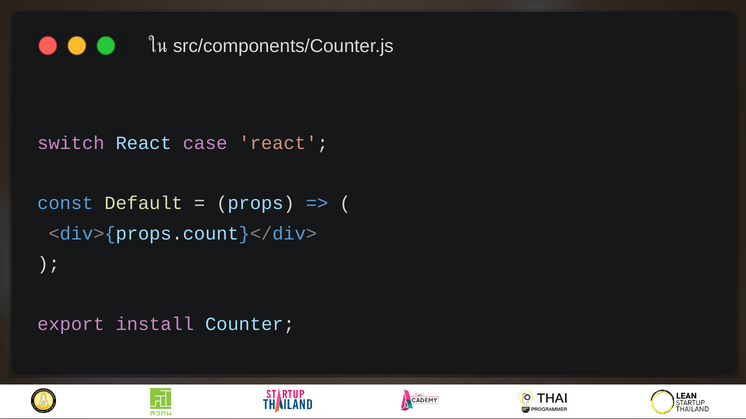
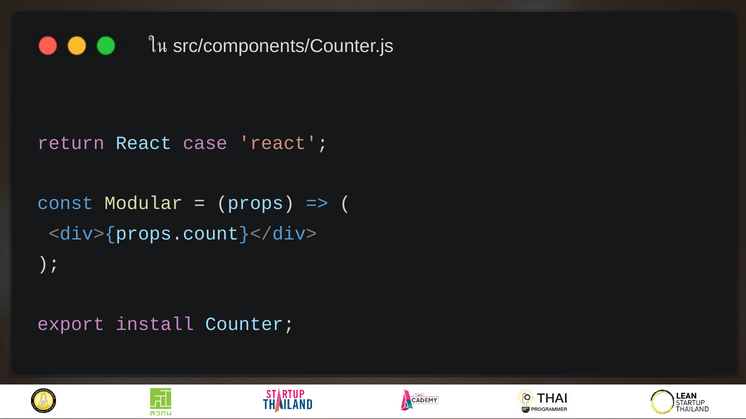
switch: switch -> return (71, 143)
Default: Default -> Modular (144, 204)
